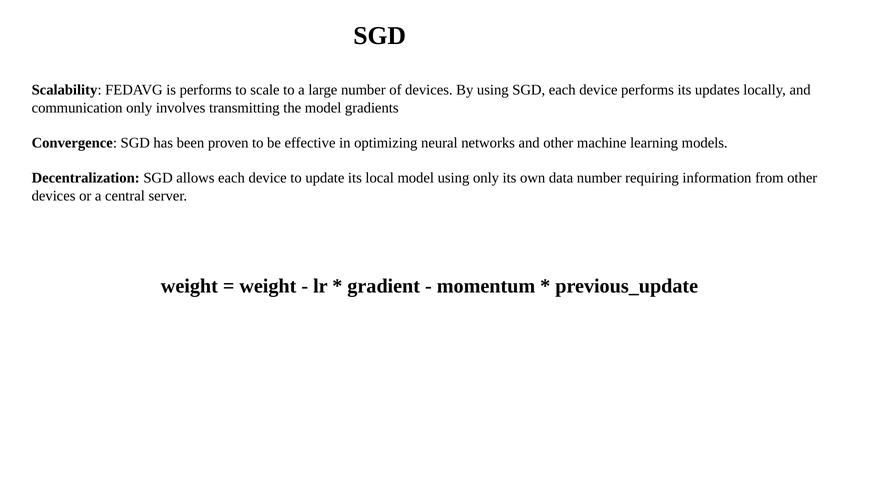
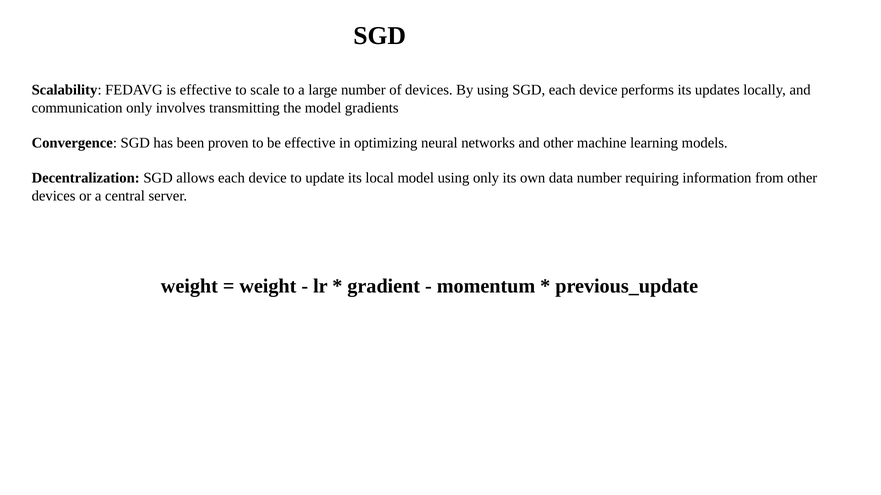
is performs: performs -> effective (206, 90)
